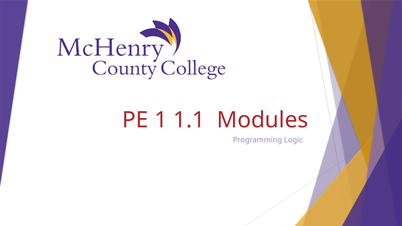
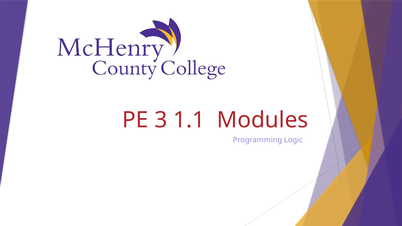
1: 1 -> 3 (161, 120)
